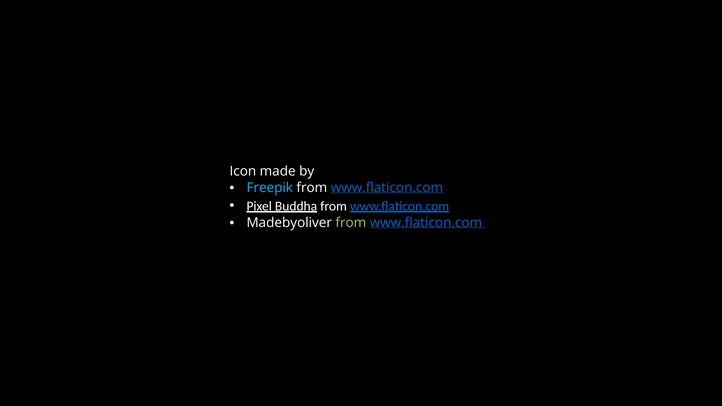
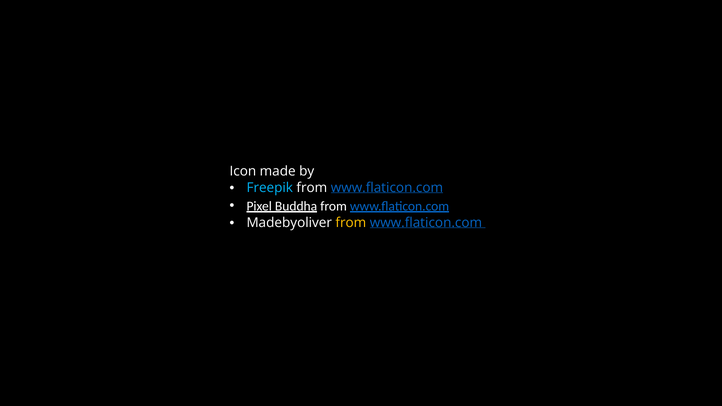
from colour: light green -> yellow (351, 223)
